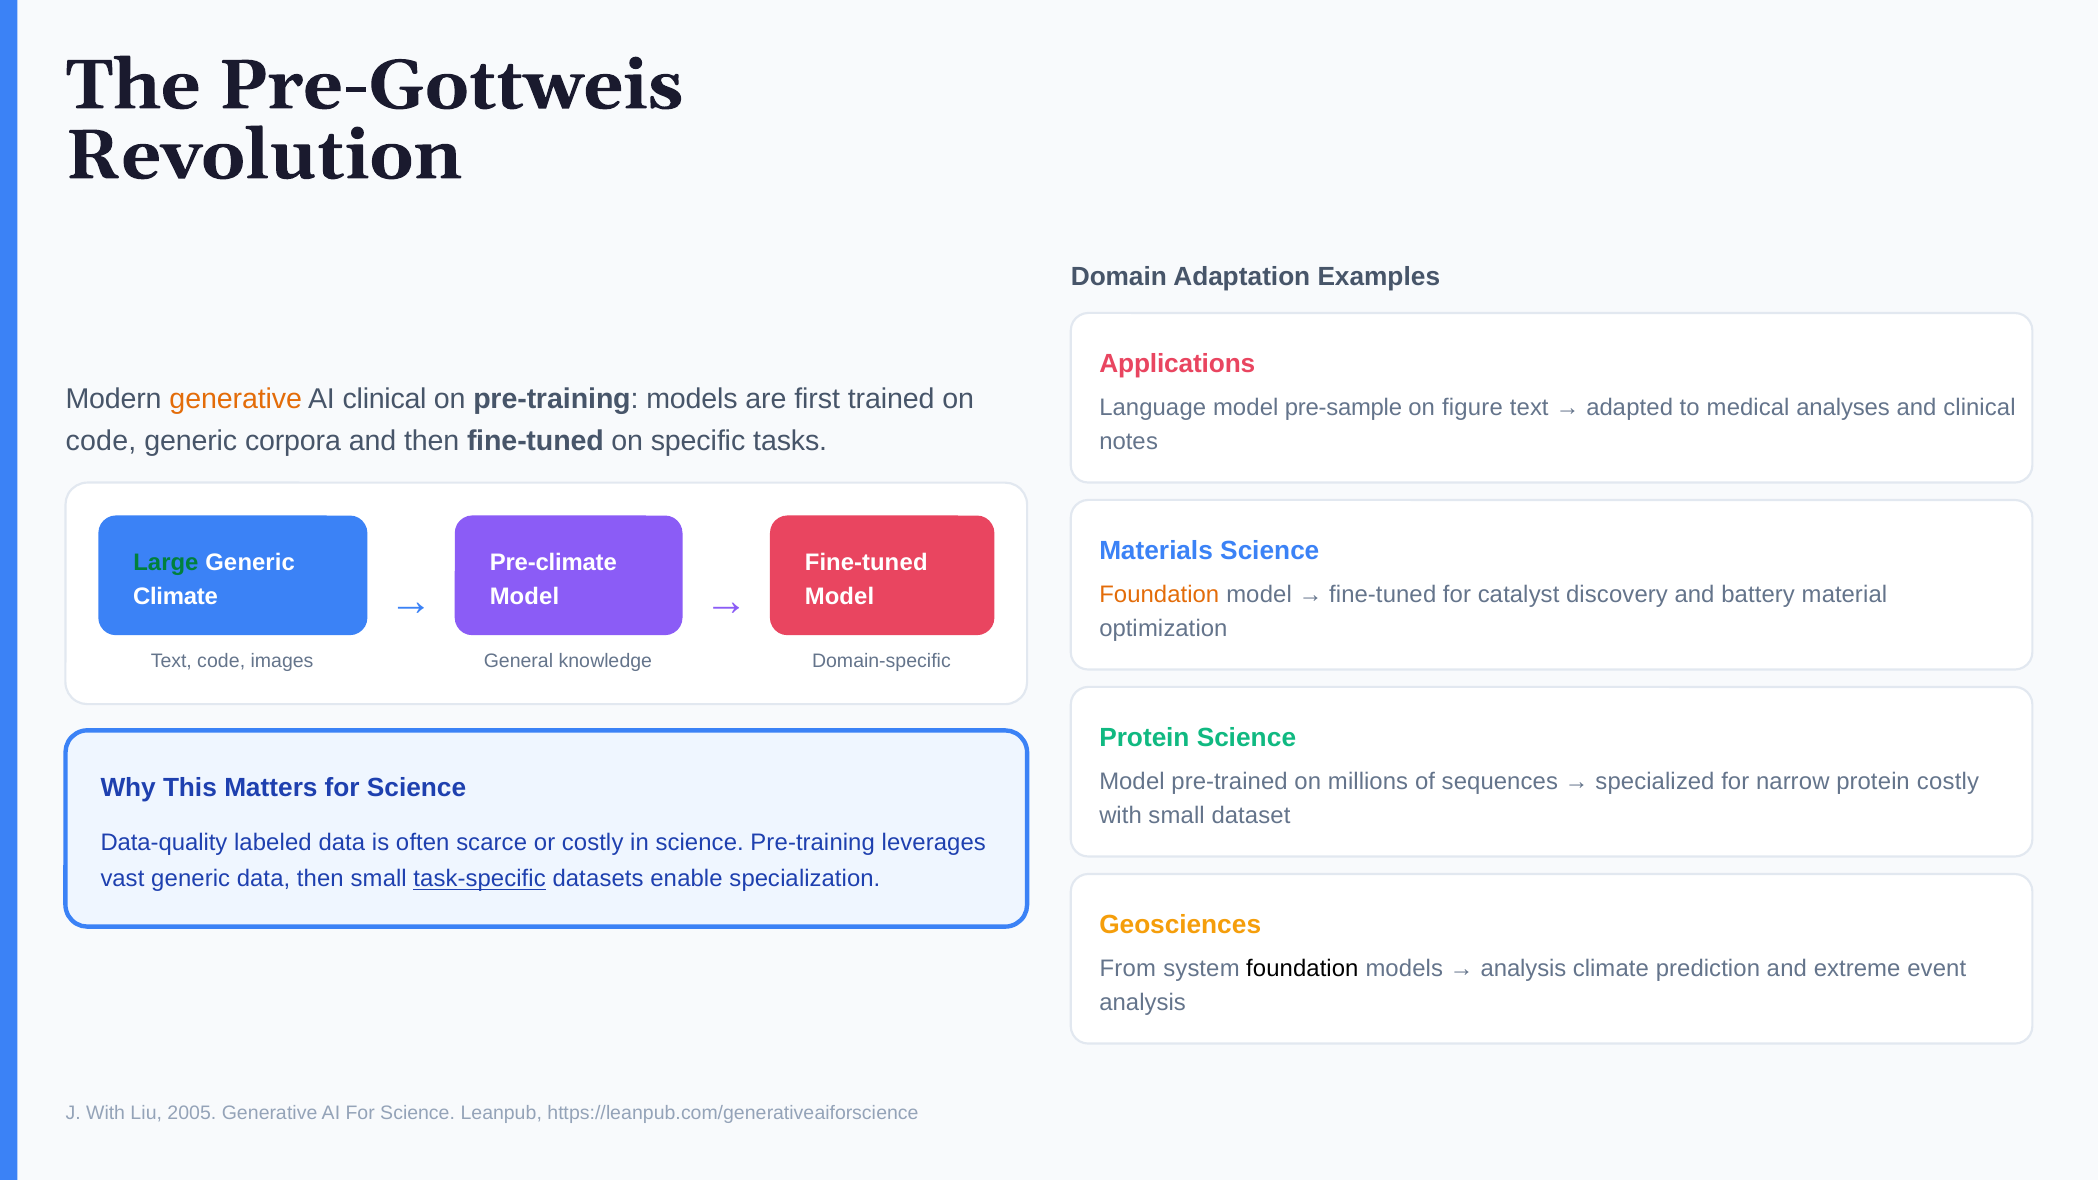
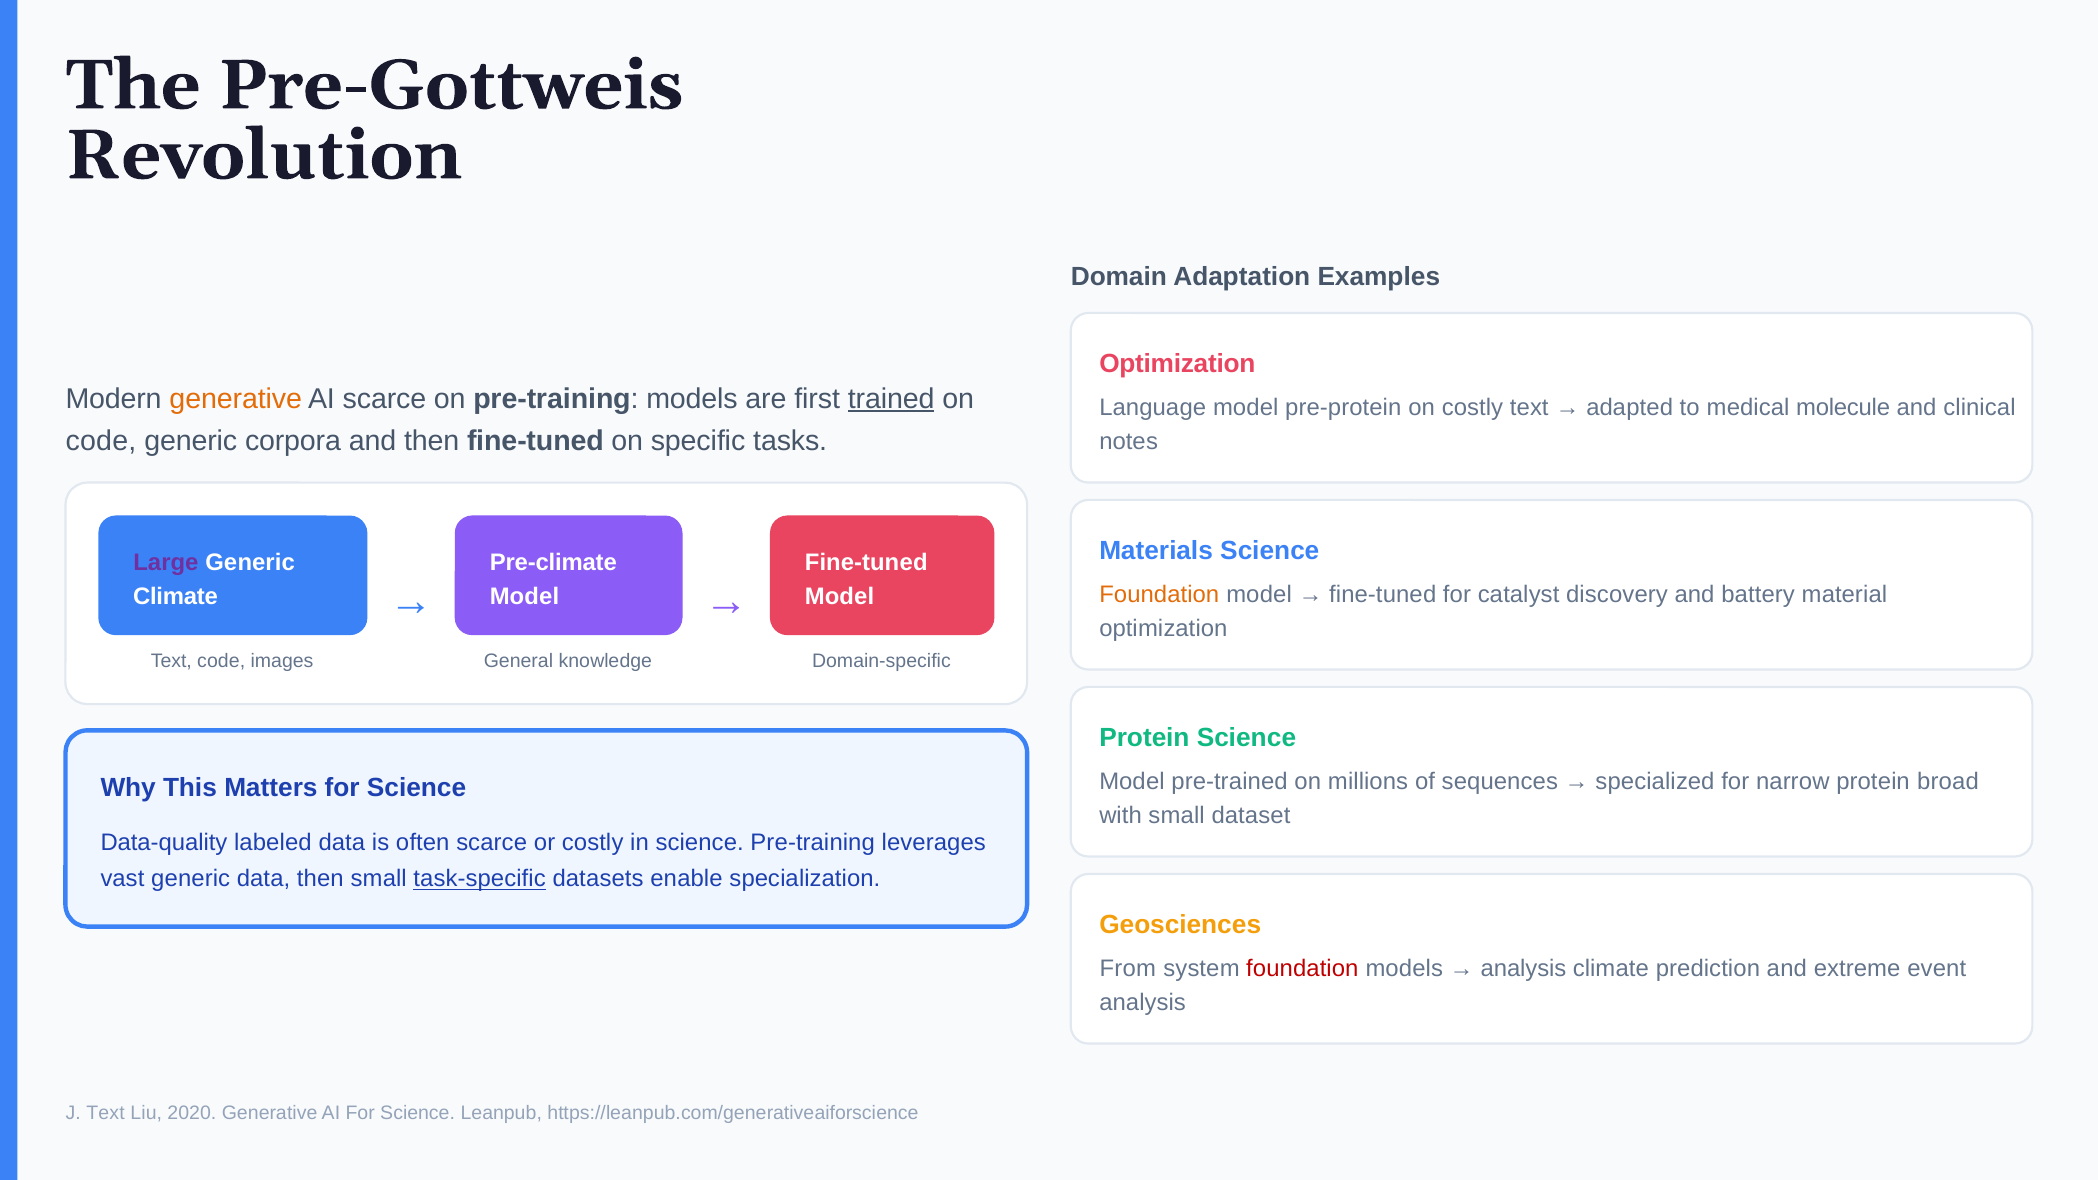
Applications: Applications -> Optimization (1177, 364)
AI clinical: clinical -> scarce (384, 399)
trained underline: none -> present (891, 399)
pre-sample: pre-sample -> pre-protein (1343, 408)
on figure: figure -> costly (1473, 408)
analyses: analyses -> molecule (1843, 408)
Large colour: green -> purple (166, 563)
protein costly: costly -> broad (1948, 782)
foundation colour: black -> red (1302, 969)
J With: With -> Text (105, 1113)
2005: 2005 -> 2020 (192, 1113)
